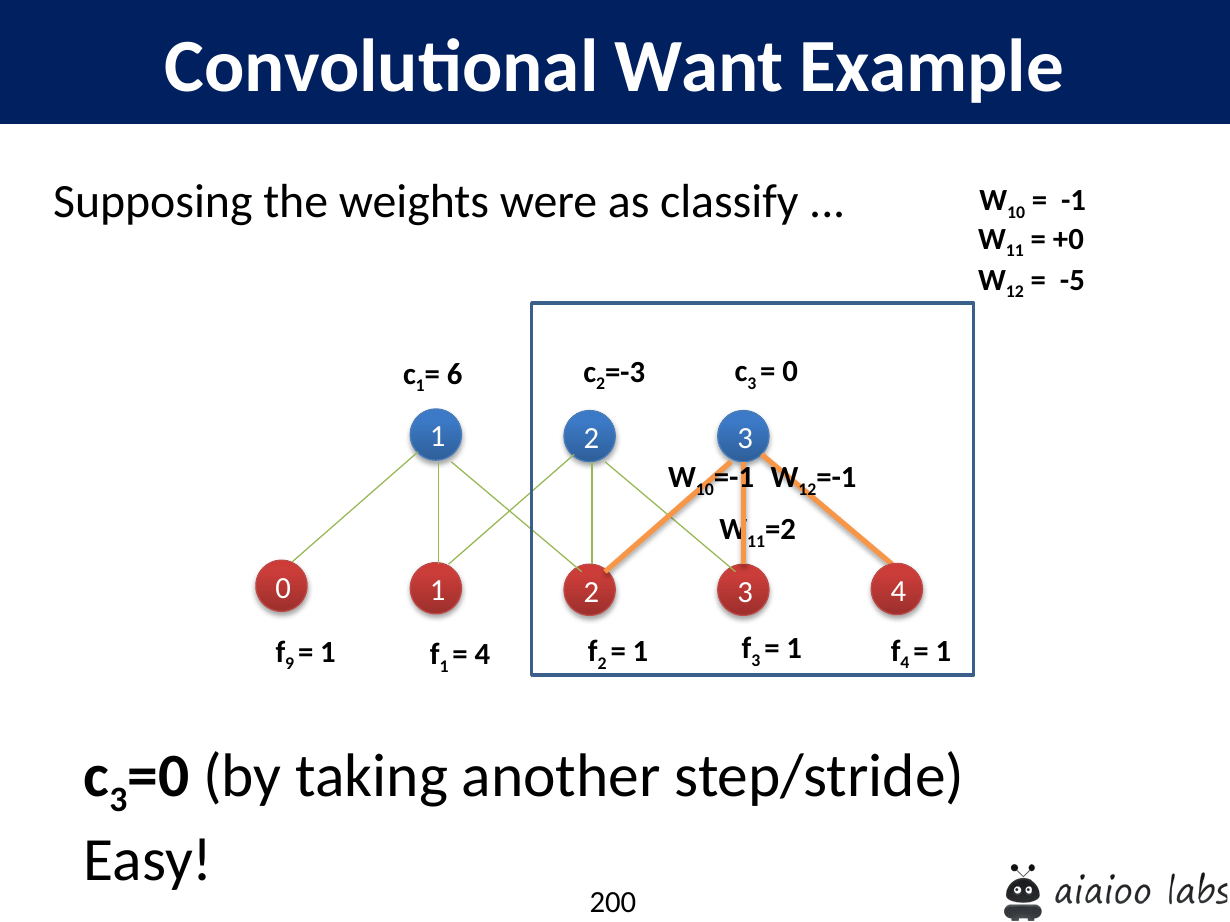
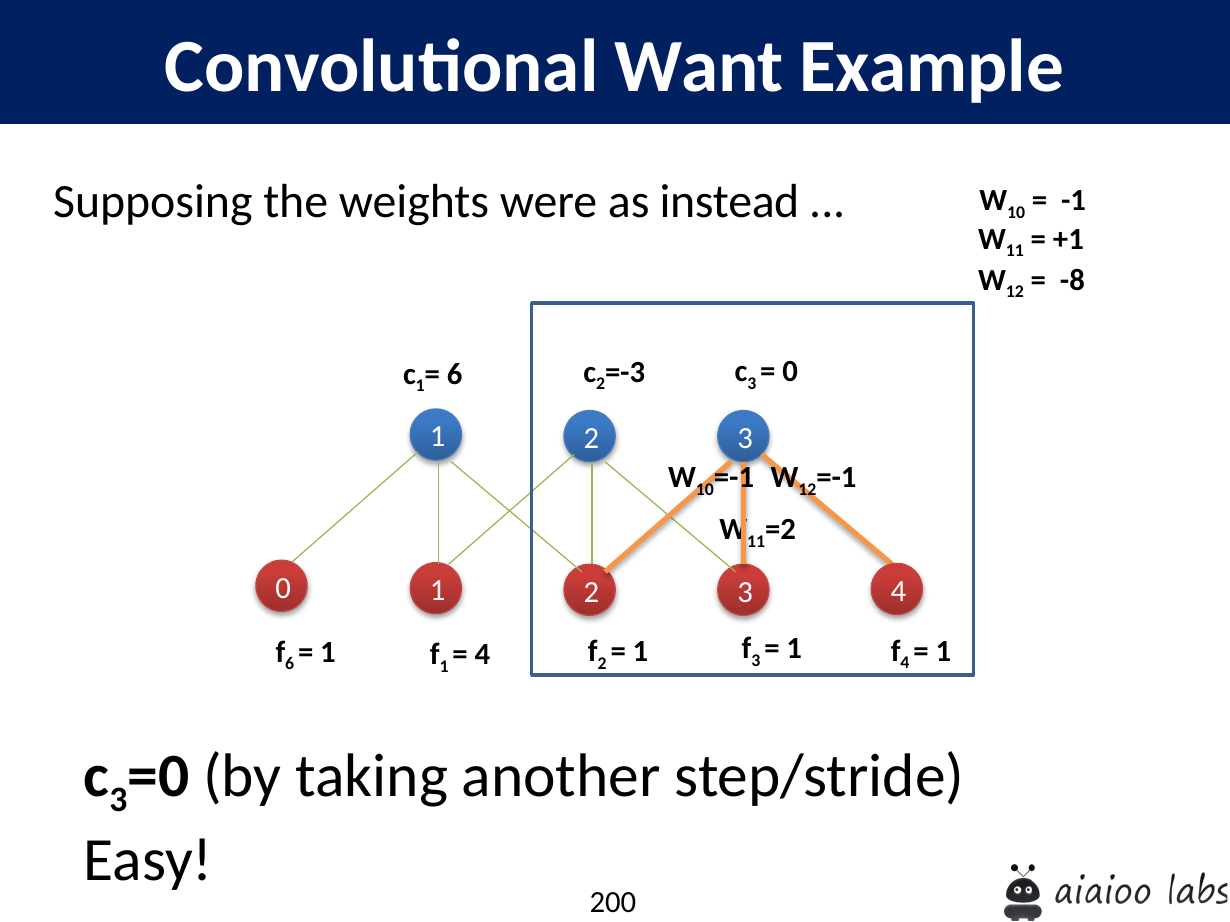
classify: classify -> instead (729, 202)
+0: +0 -> +1 (1068, 239)
-5: -5 -> -8 (1072, 280)
9: 9 -> 6 (290, 664)
